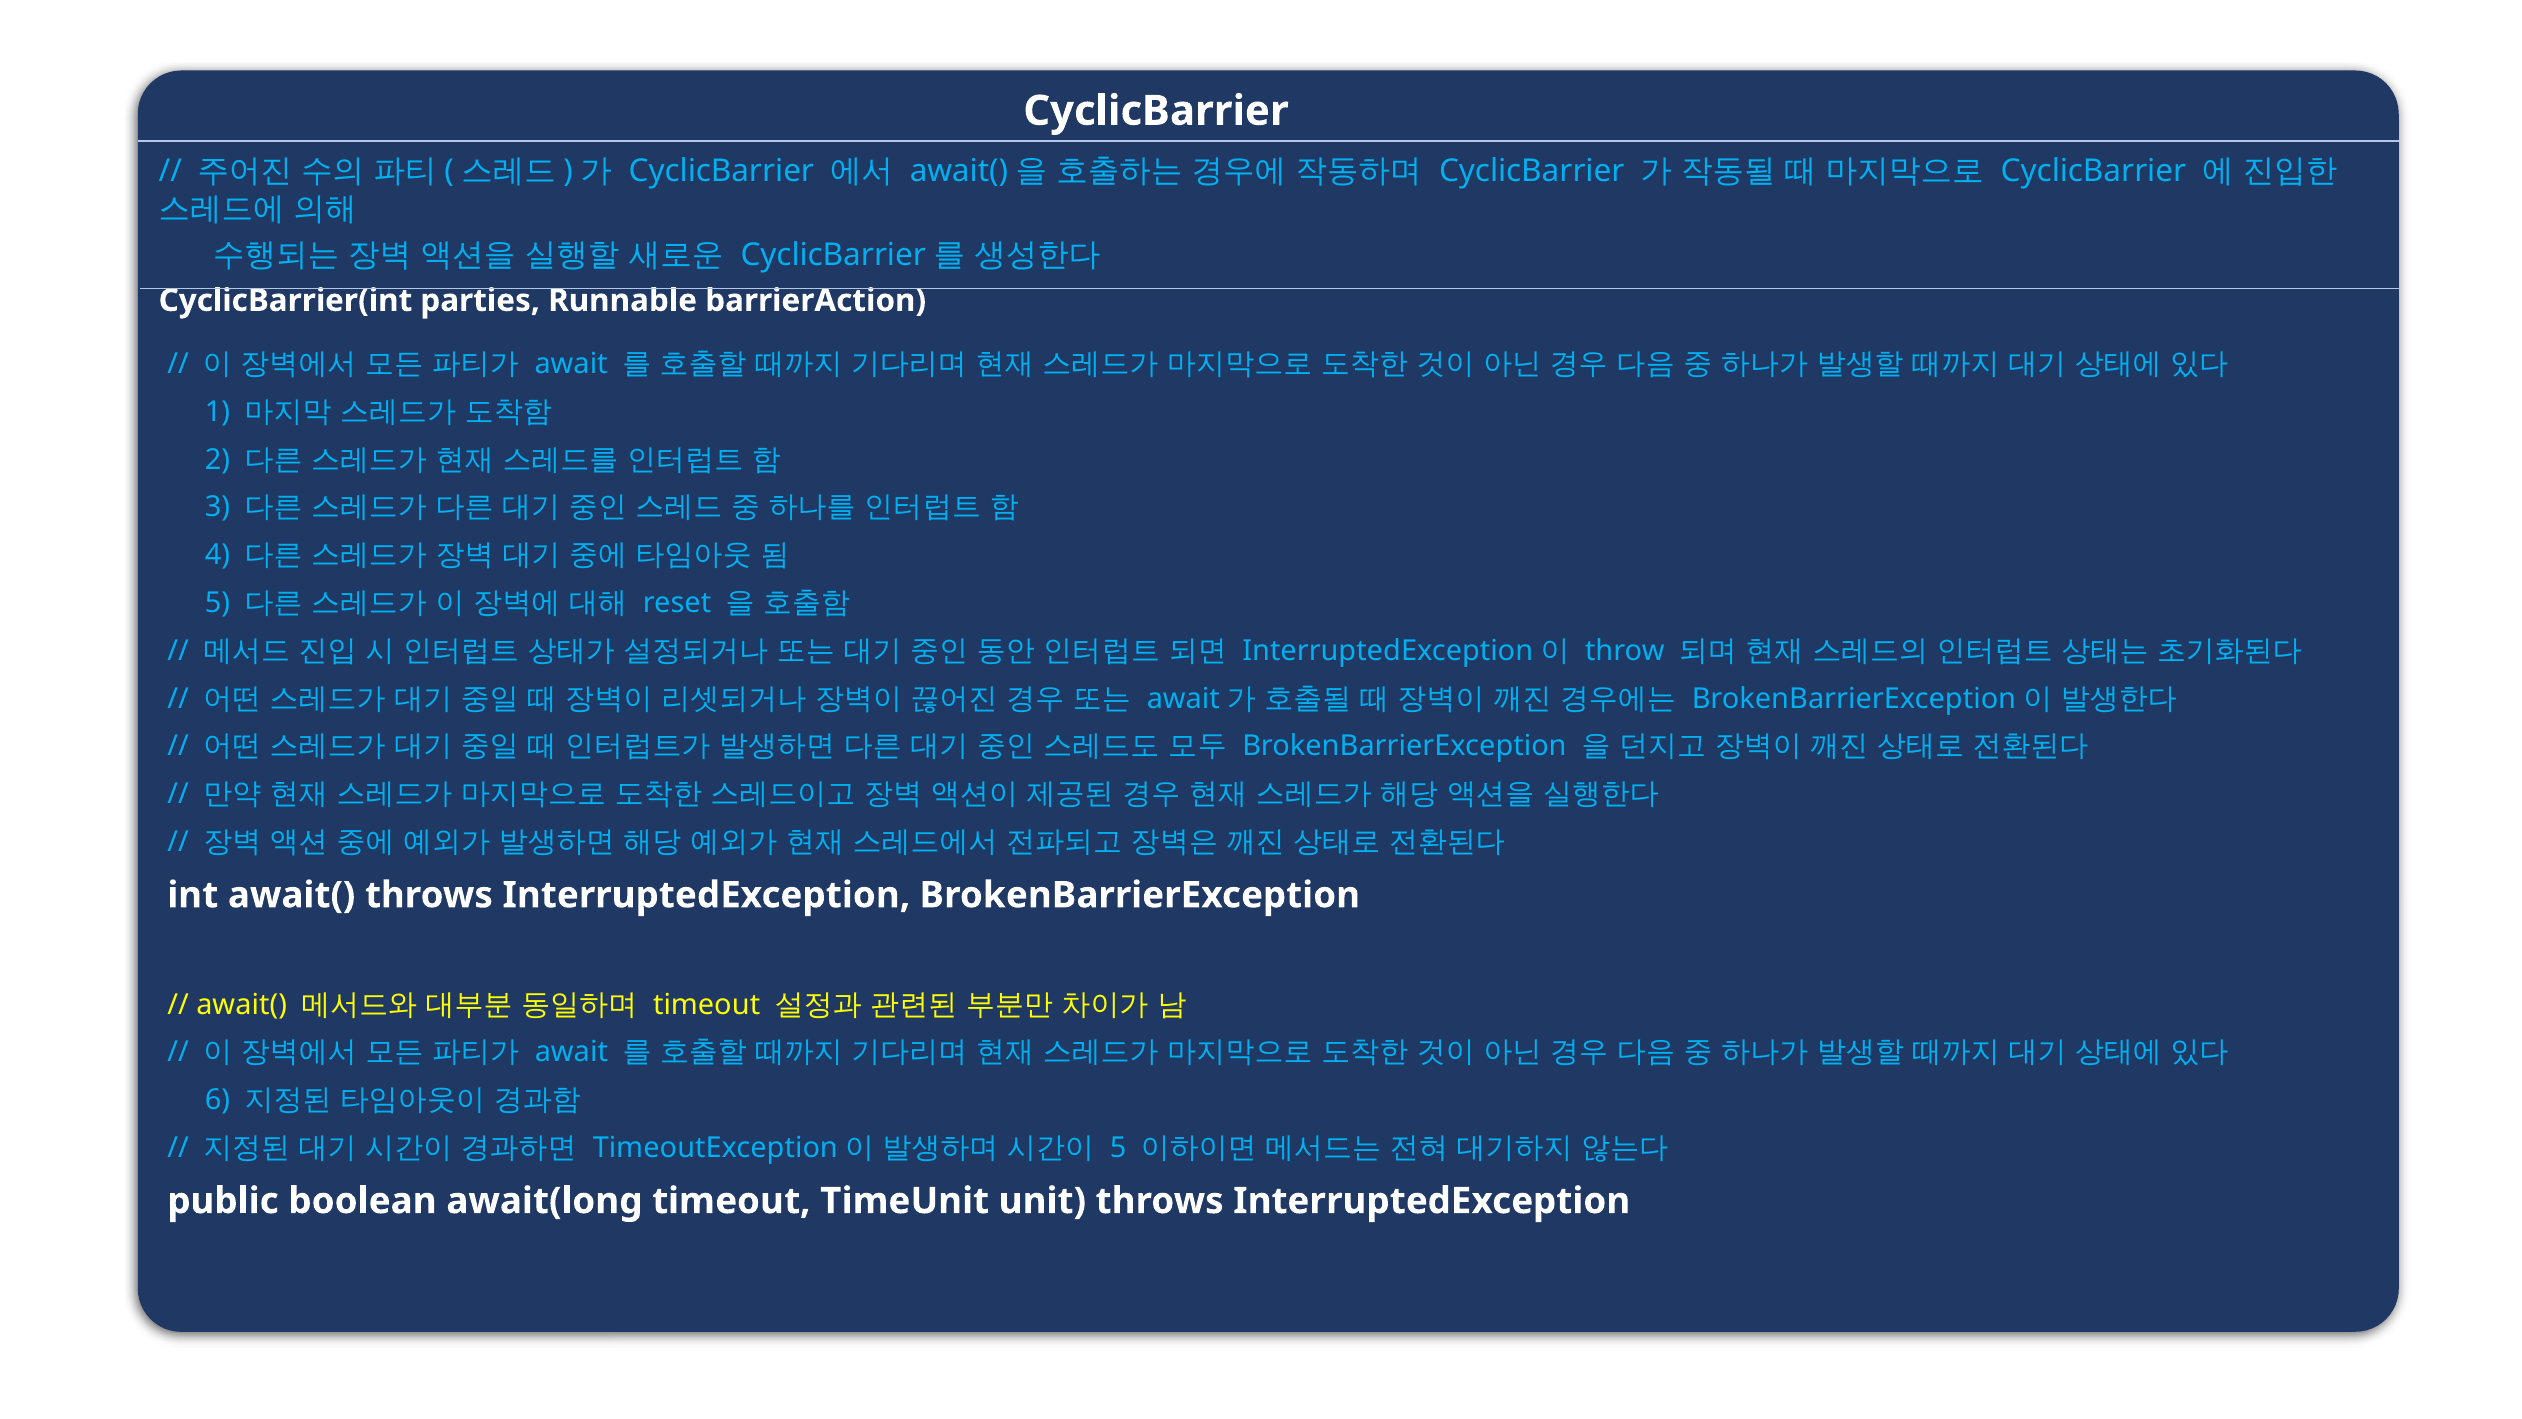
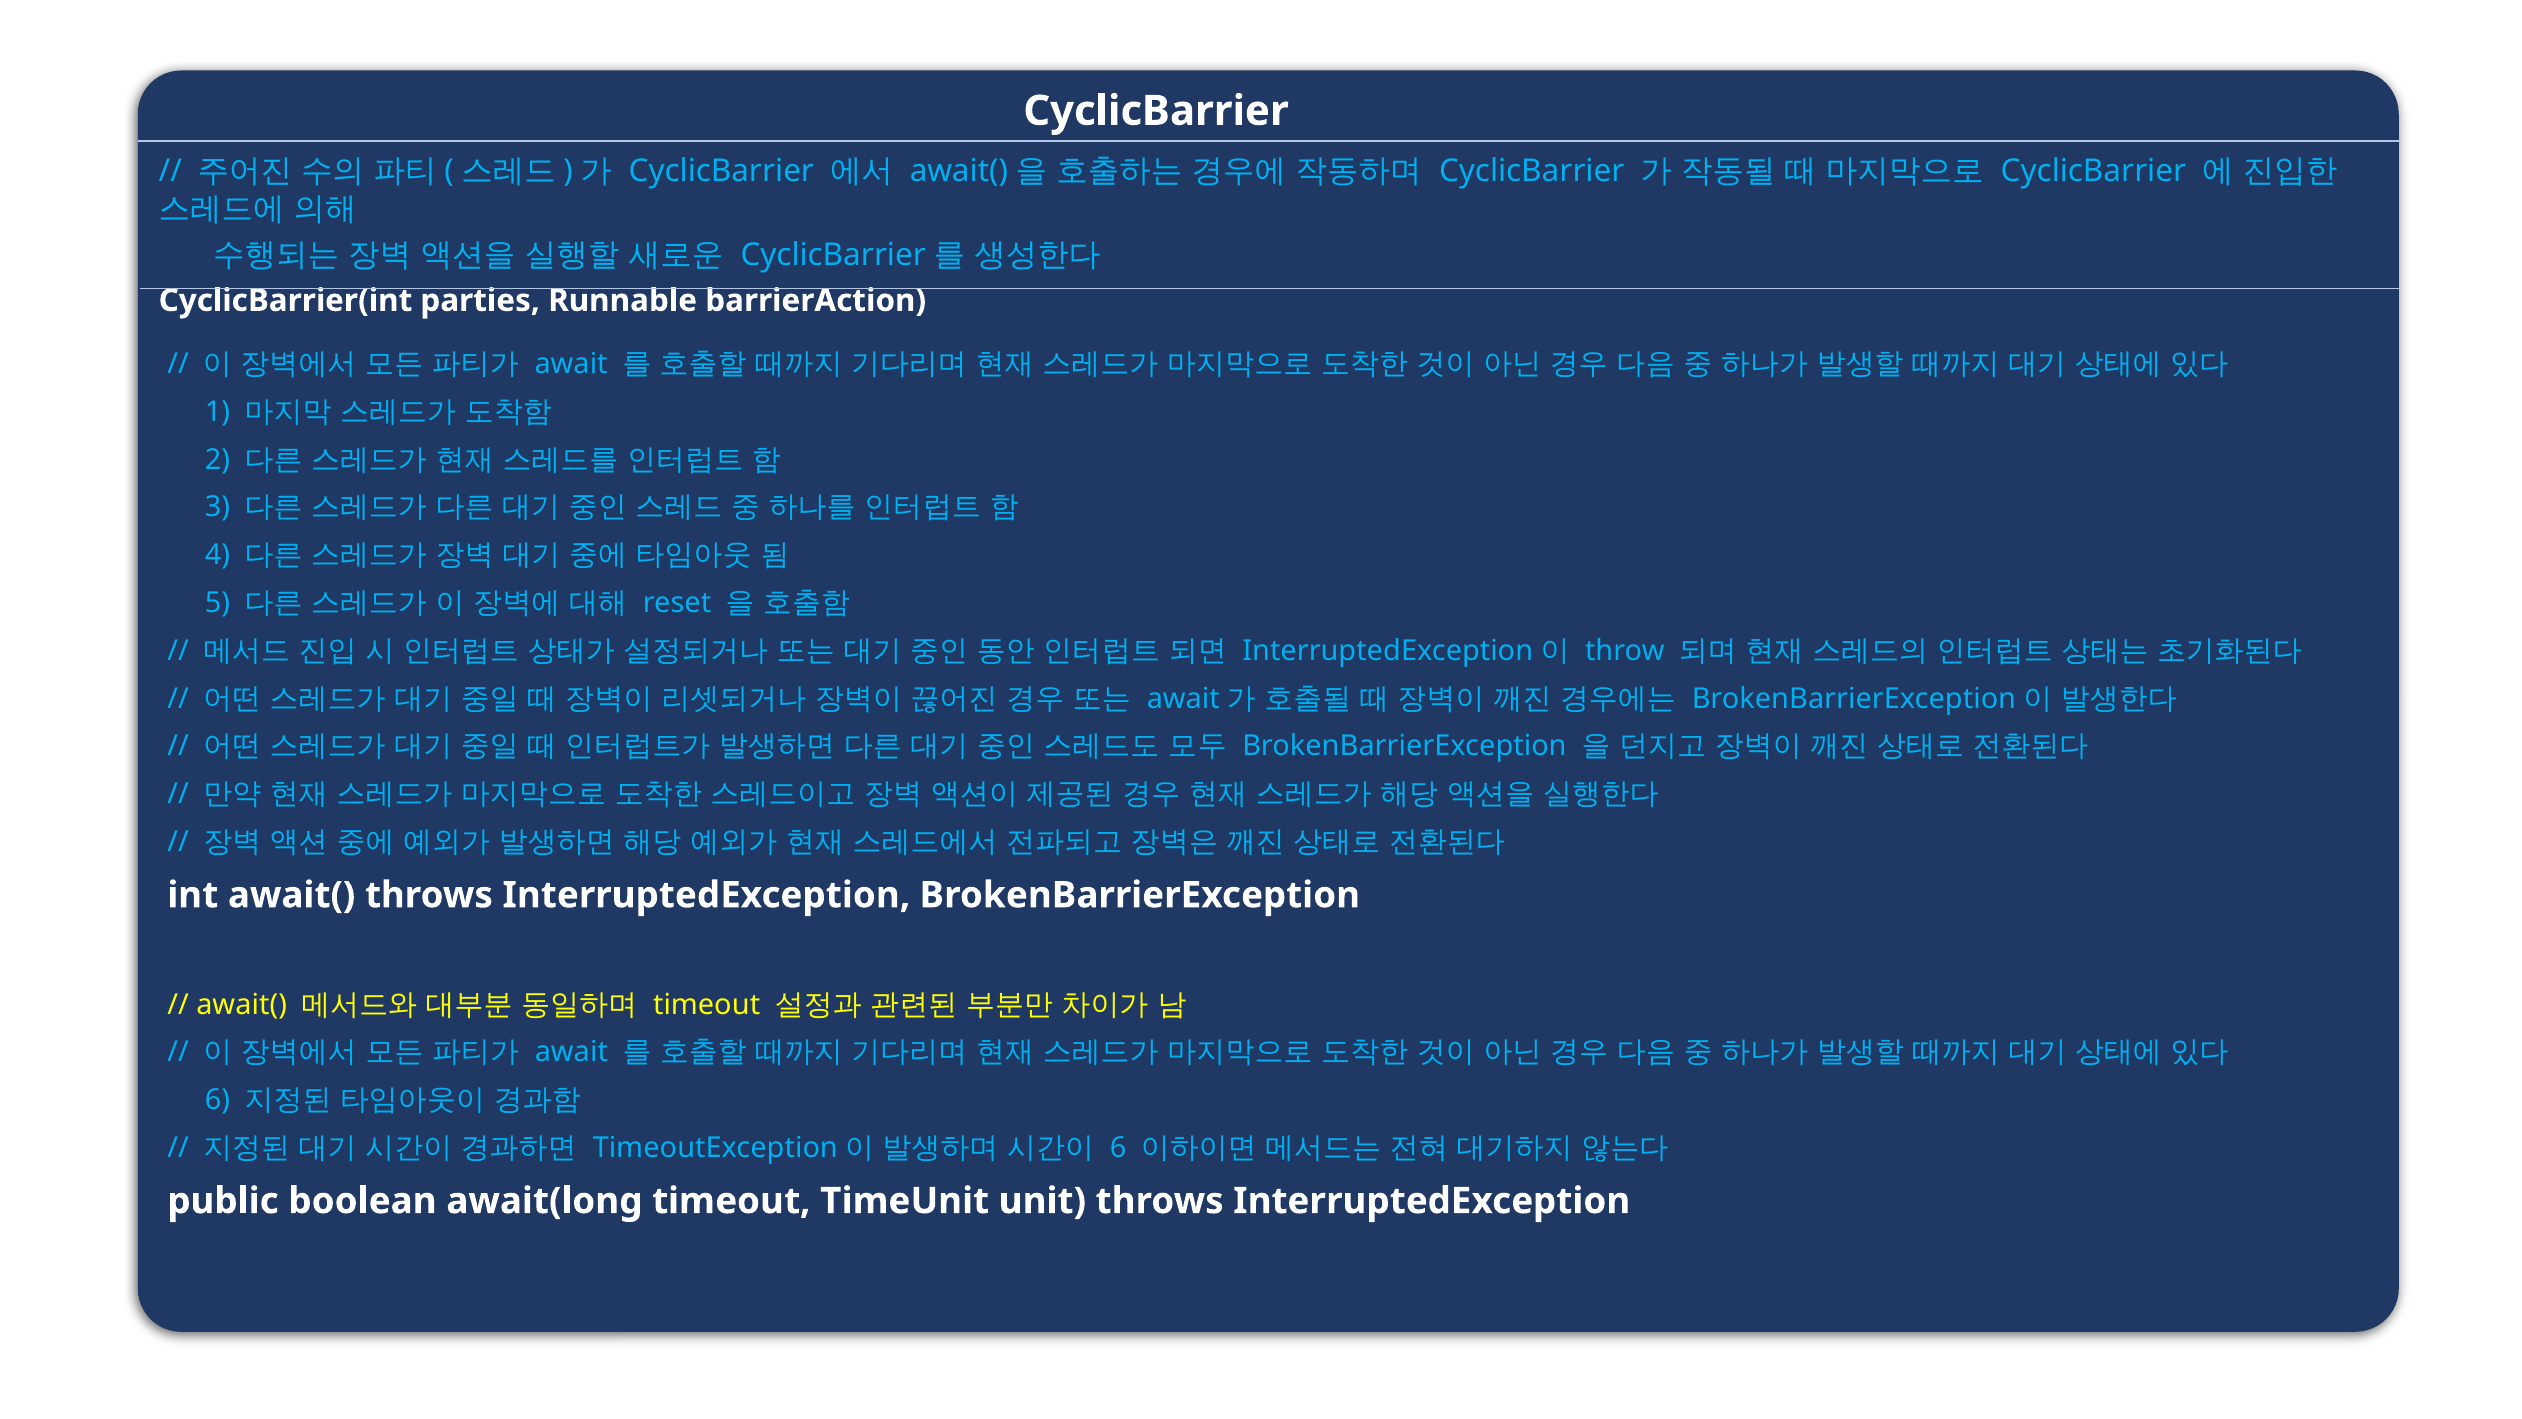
5: 5 -> 6 (1118, 1148)
